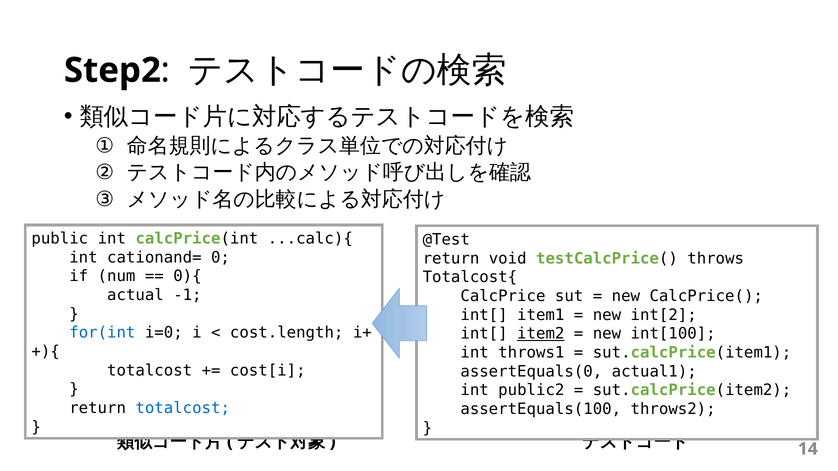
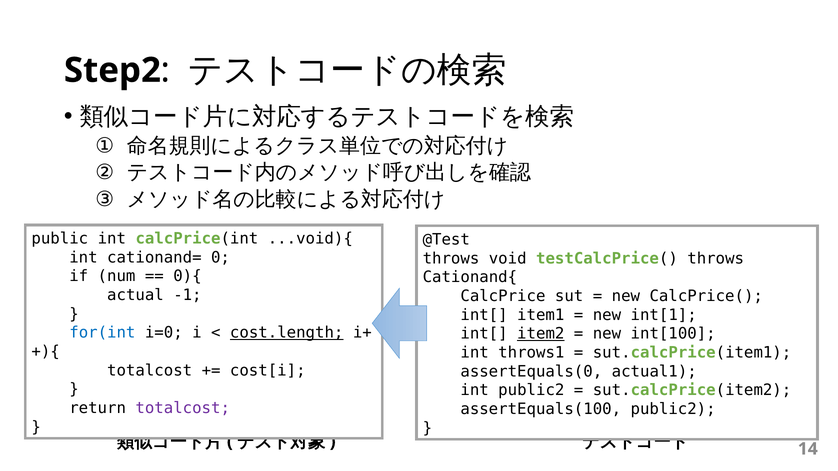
...calc){: ...calc){ -> ...void){ (310, 239)
return: return -> throws (451, 259)
Totalcost{: Totalcost{ -> Cationand{ (470, 277)
int[2: int[2 -> int[1 (664, 315)
cost.length underline: none -> present (287, 333)
totalcost colour: blue -> purple (183, 408)
assertEquals(100 throws2: throws2 -> public2 (673, 409)
